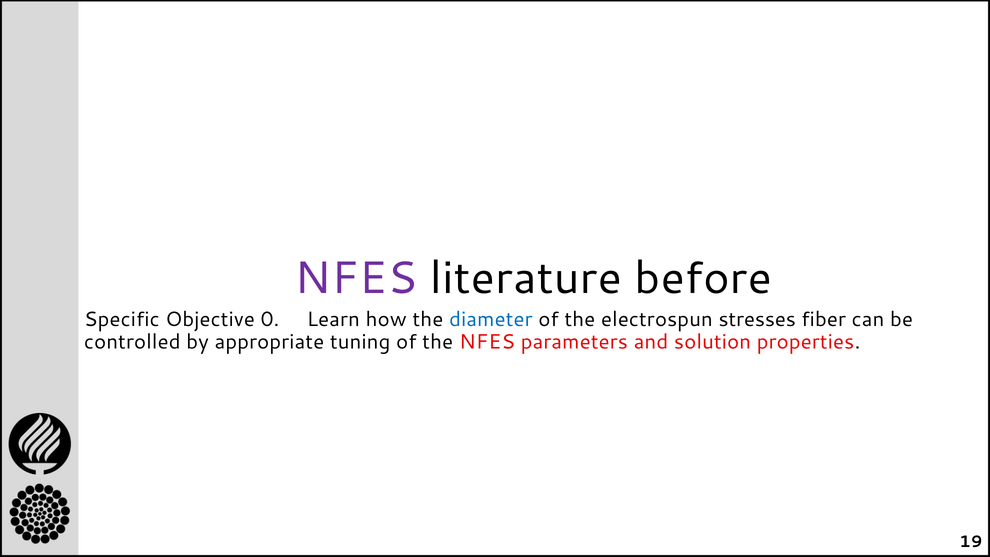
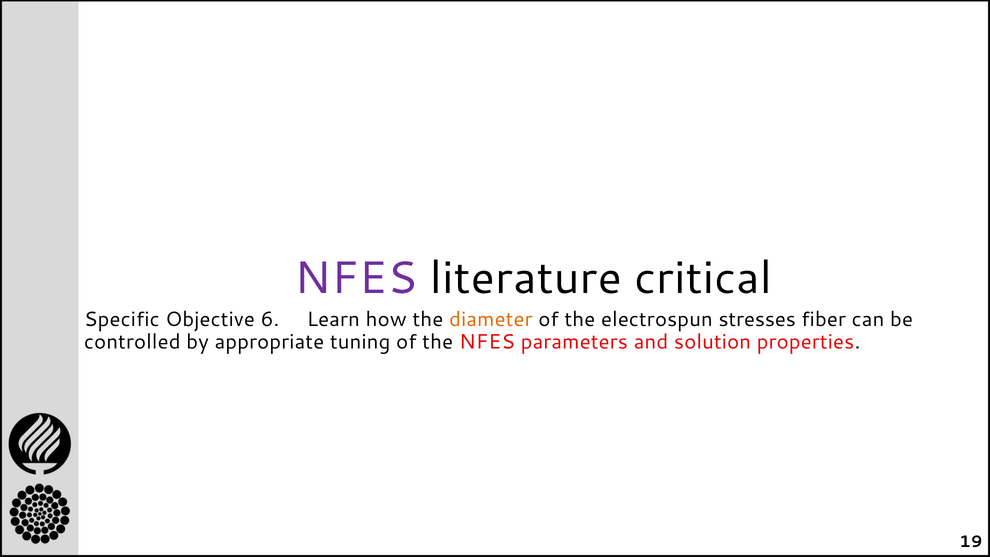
before: before -> critical (703, 278)
0: 0 -> 6 (270, 320)
diameter colour: blue -> orange (491, 320)
